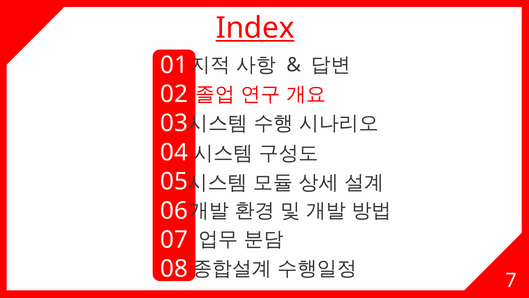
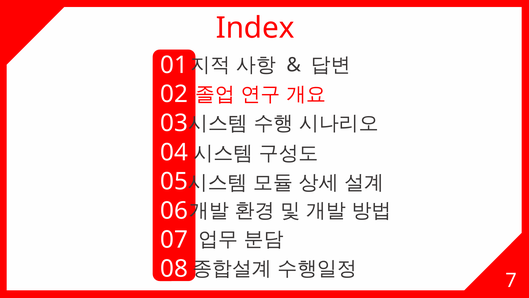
Index underline: present -> none (255, 28)
